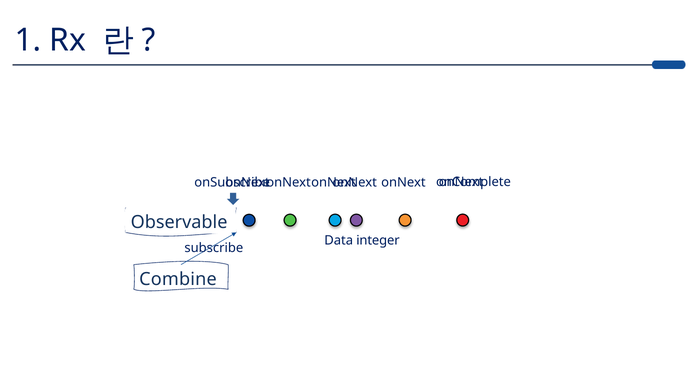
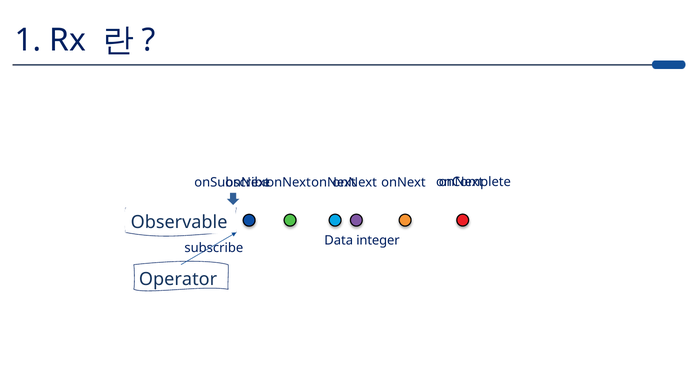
Combine: Combine -> Operator (178, 279)
